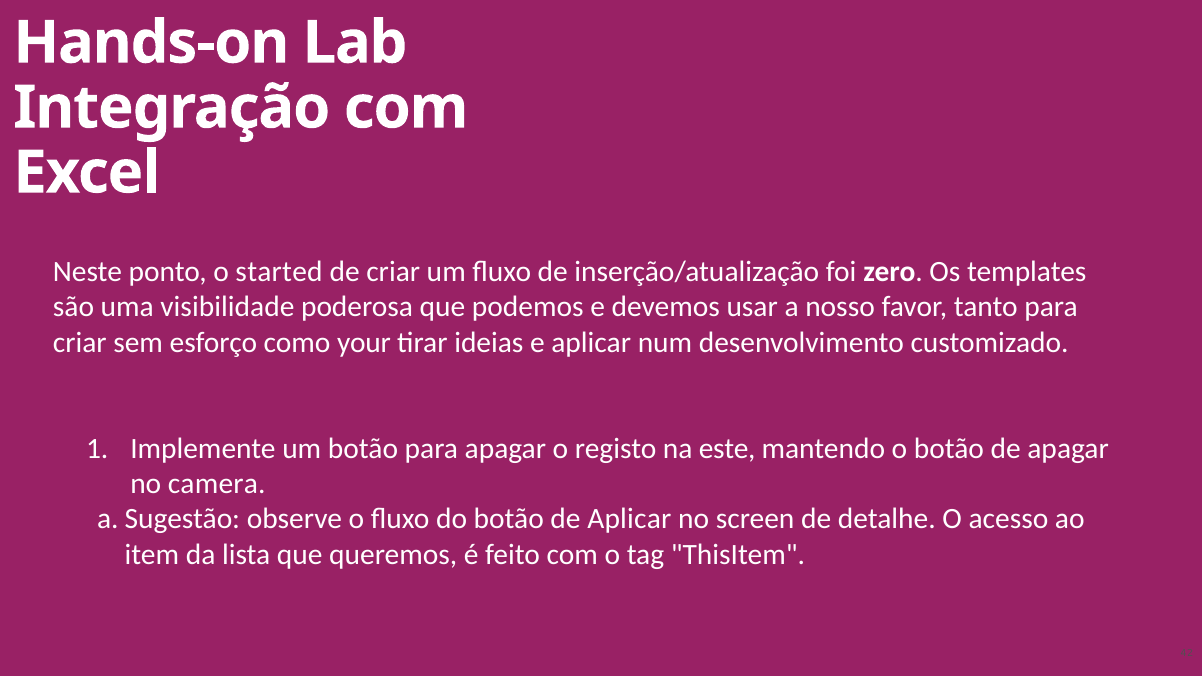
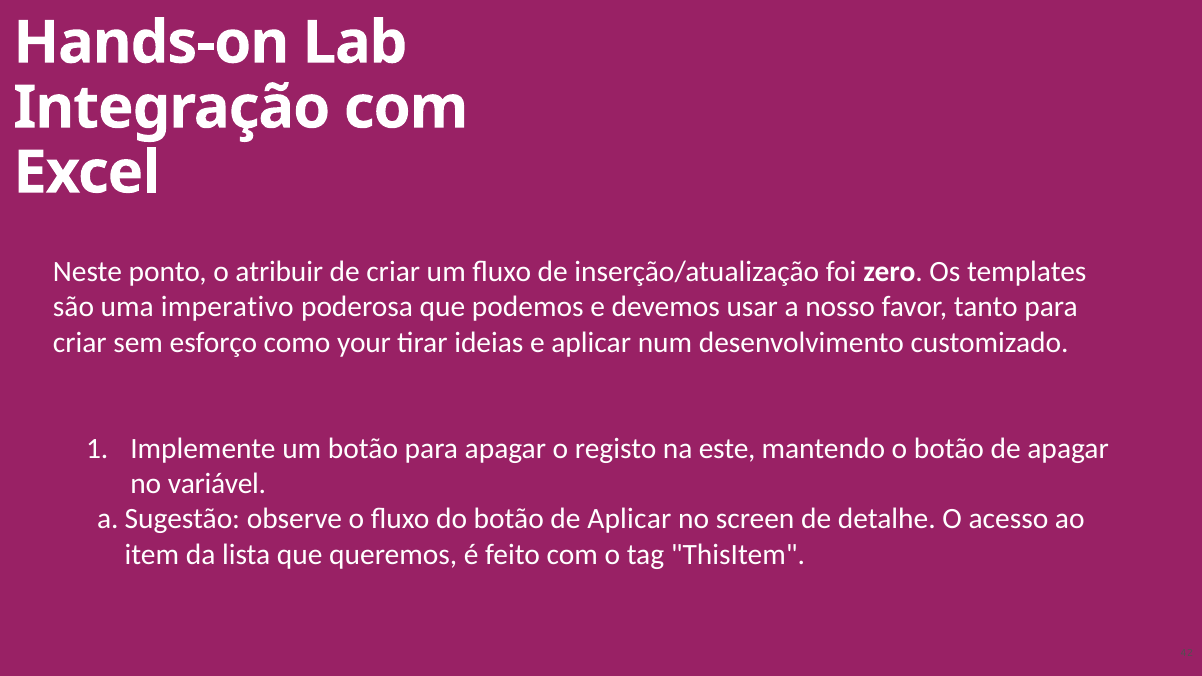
started: started -> atribuir (279, 272)
visibilidade: visibilidade -> imperativo (227, 307)
camera: camera -> variável (217, 484)
